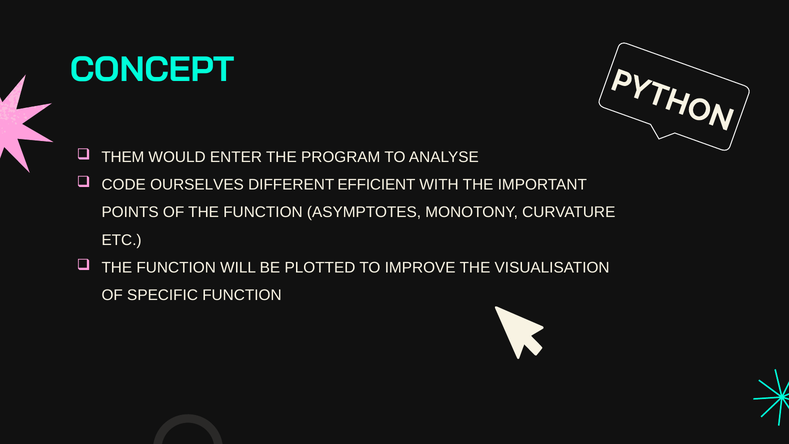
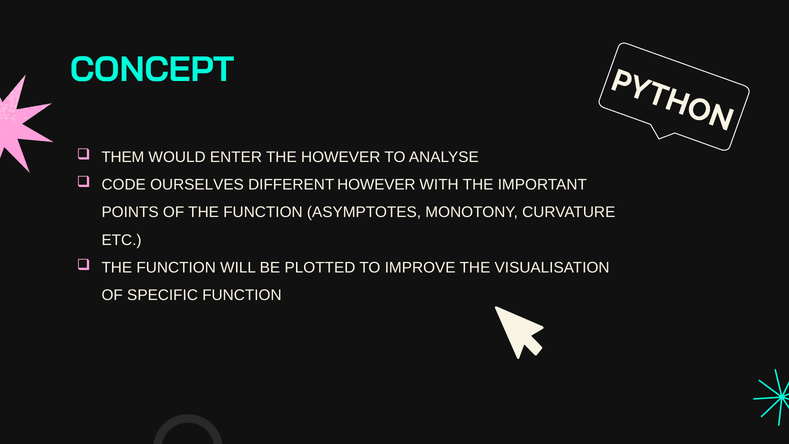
THE PROGRAM: PROGRAM -> HOWEVER (341, 157)
DIFFERENT EFFICIENT: EFFICIENT -> HOWEVER (376, 185)
